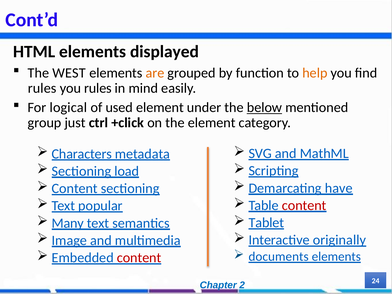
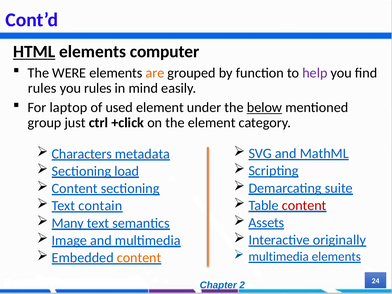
HTML underline: none -> present (34, 52)
displayed: displayed -> computer (165, 52)
WEST: WEST -> WERE (69, 73)
help colour: orange -> purple (315, 73)
logical: logical -> laptop (68, 107)
have: have -> suite (339, 188)
popular: popular -> contain (100, 206)
Tablet: Tablet -> Assets (266, 223)
documents: documents -> multimedia (279, 257)
content colour: red -> orange (139, 258)
